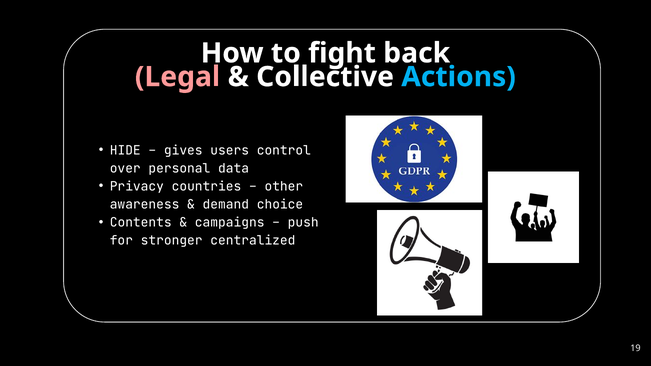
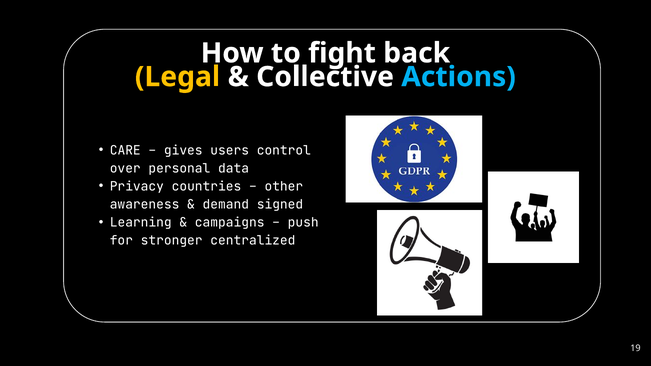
Legal colour: pink -> yellow (178, 77)
HIDE: HIDE -> CARE (125, 150)
choice: choice -> signed (280, 205)
Contents: Contents -> Learning (141, 223)
